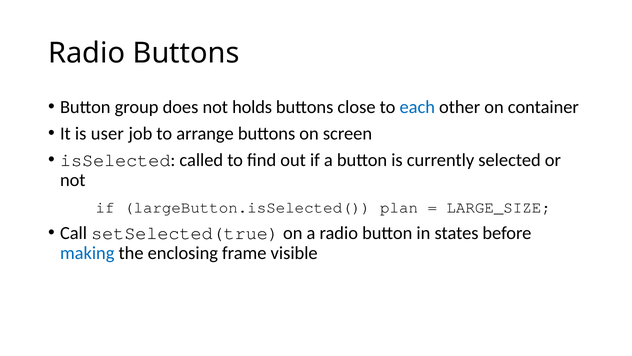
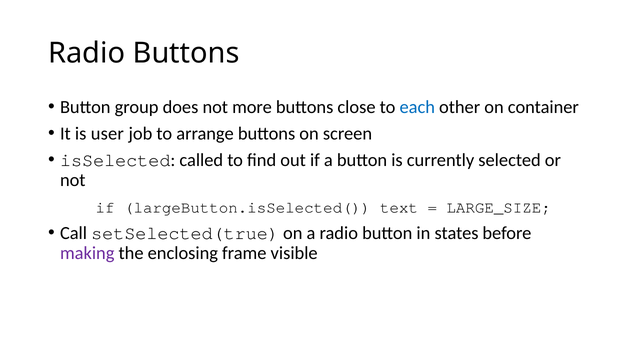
holds: holds -> more (252, 107)
plan: plan -> text (399, 207)
making colour: blue -> purple (87, 253)
